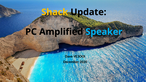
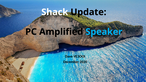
Shack colour: yellow -> white (55, 12)
